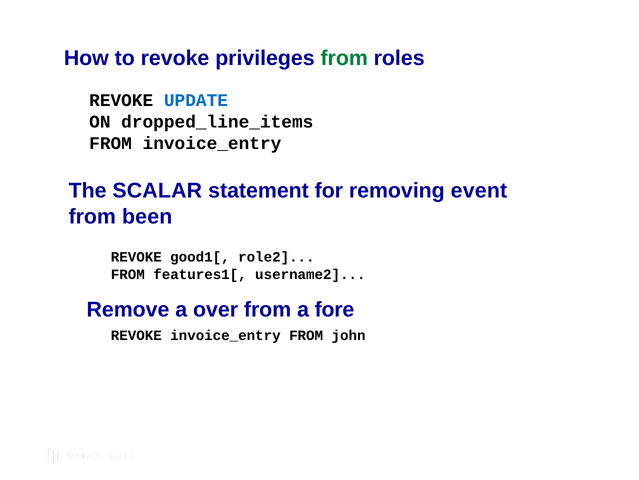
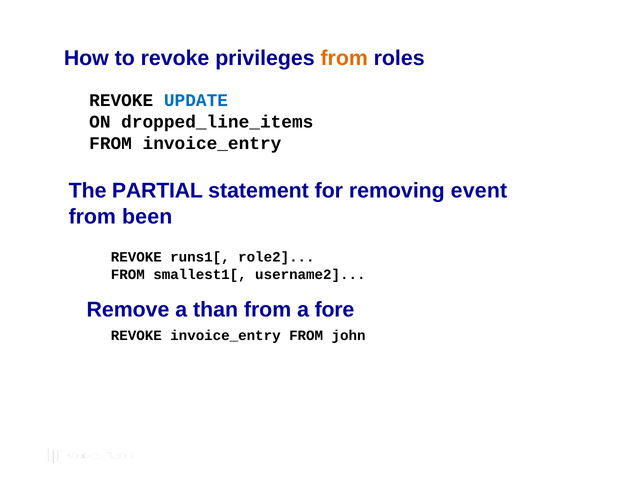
from colour: green -> orange (344, 58)
SCALAR: SCALAR -> PARTIAL (157, 191)
good1[: good1[ -> runs1[ (200, 257)
features1[: features1[ -> smallest1[ (200, 274)
over: over -> than (216, 309)
